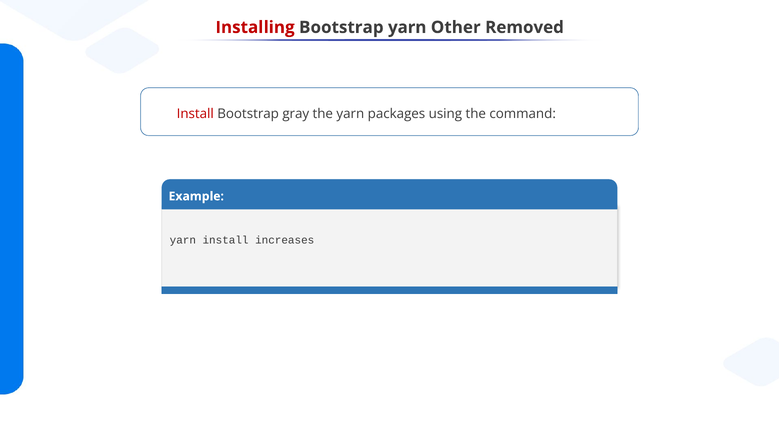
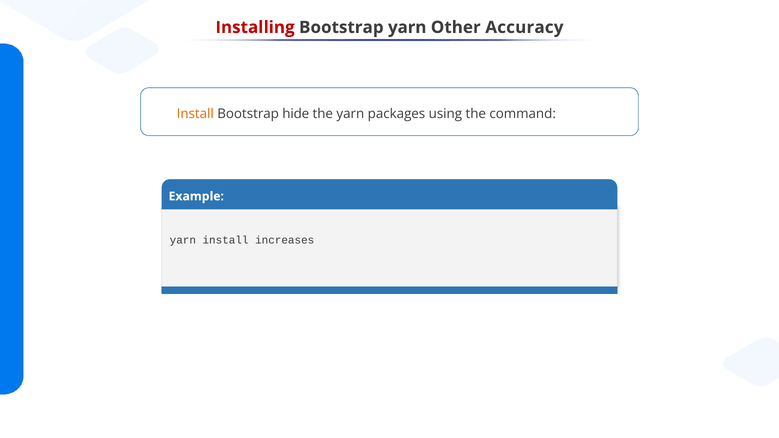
Removed: Removed -> Accuracy (524, 27)
Install colour: red -> orange (195, 114)
gray: gray -> hide (296, 114)
